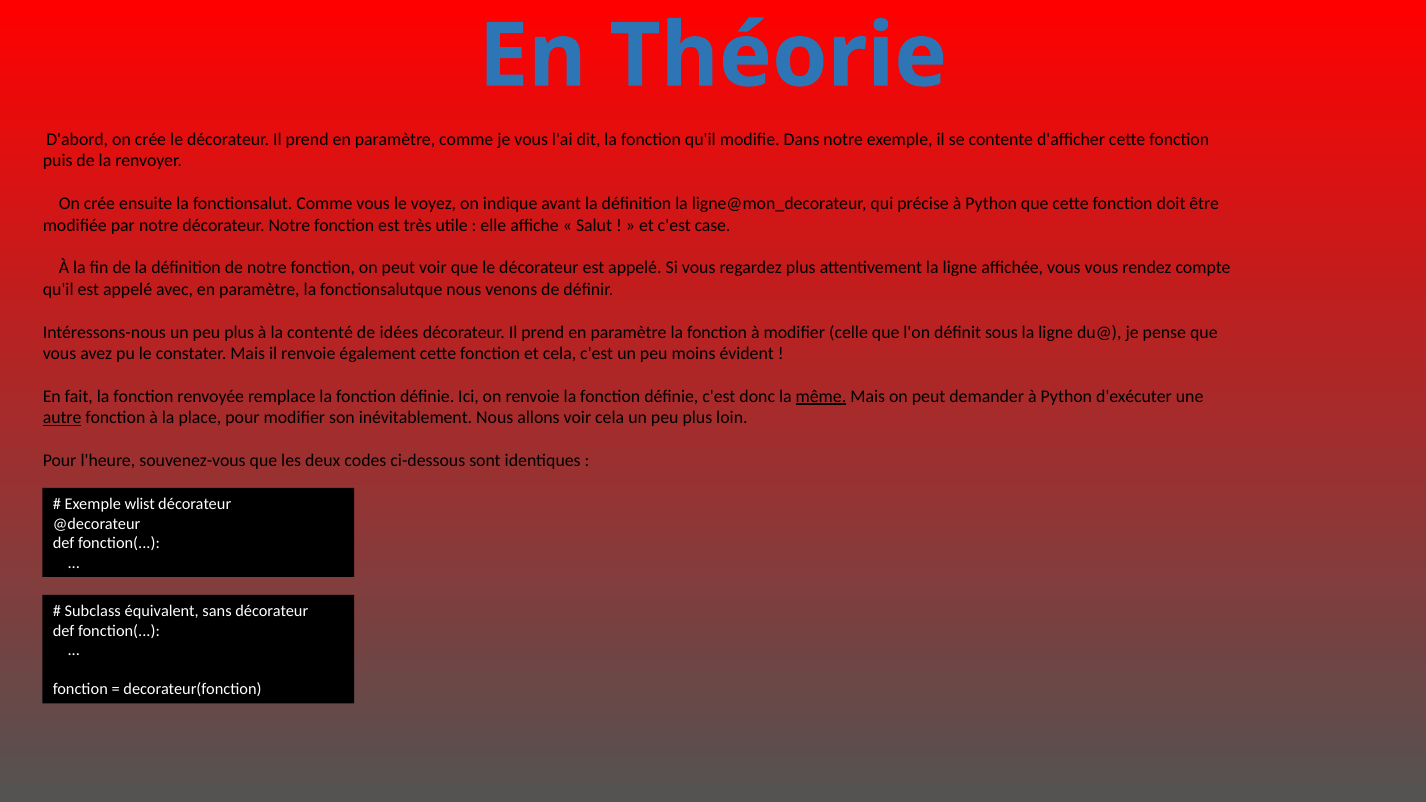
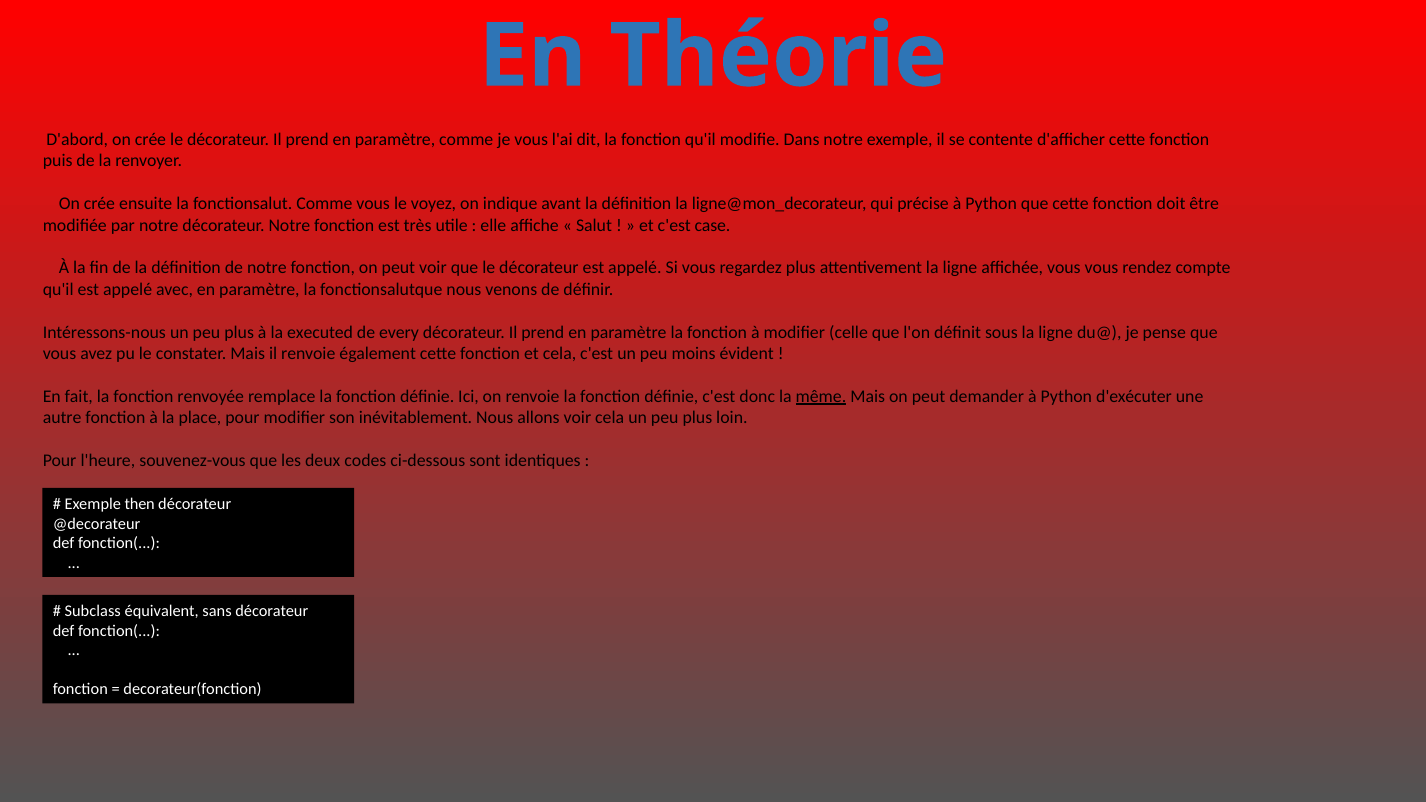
contenté: contenté -> executed (320, 332)
idées: idées -> every (399, 332)
autre underline: present -> none (62, 418)
wlist: wlist -> then (140, 504)
